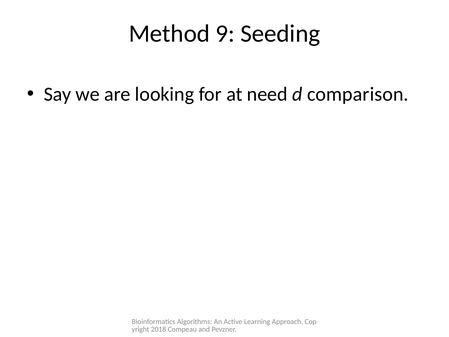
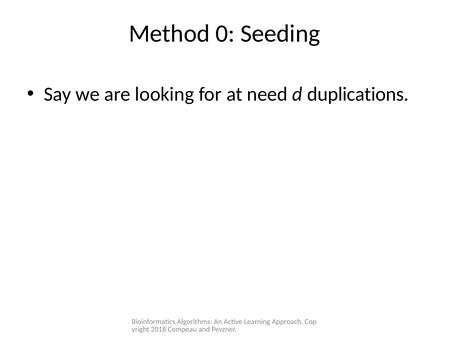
9: 9 -> 0 (225, 34)
comparison: comparison -> duplications (358, 94)
